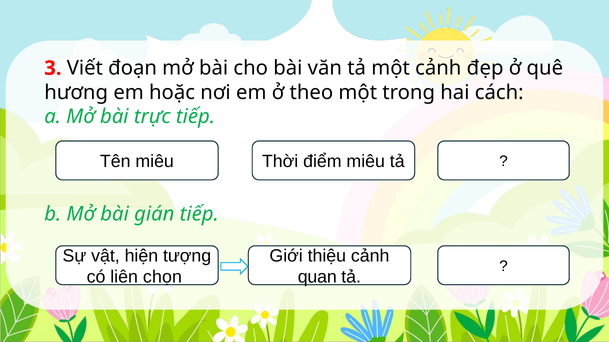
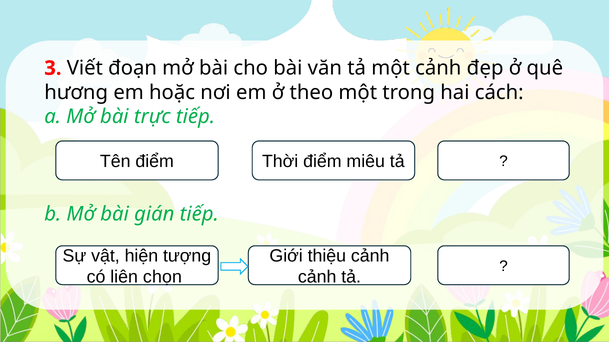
Tên miêu: miêu -> điểm (155, 162)
quan: quan -> cảnh (317, 278)
